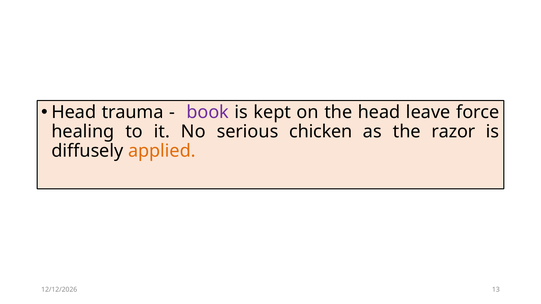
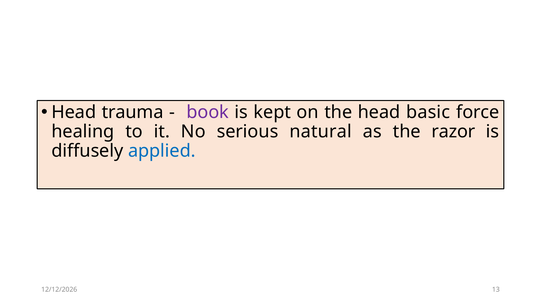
leave: leave -> basic (428, 112)
chicken: chicken -> natural (321, 132)
applied colour: orange -> blue (162, 151)
